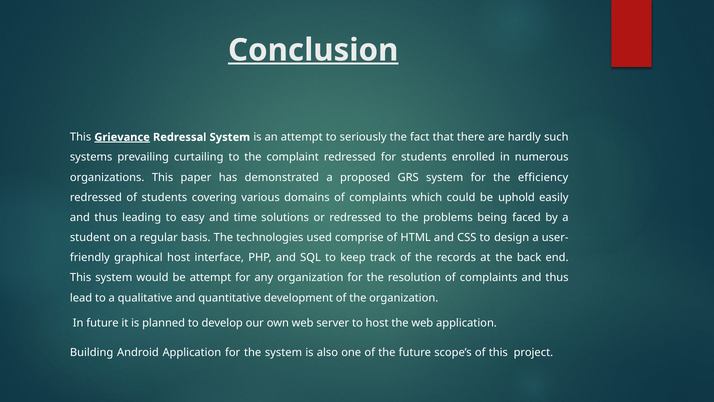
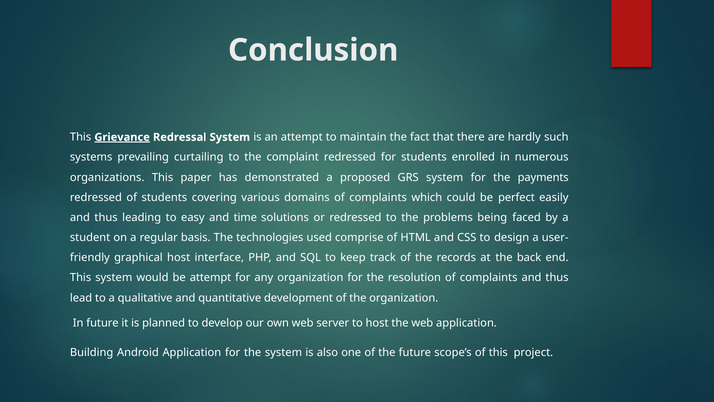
Conclusion underline: present -> none (313, 50)
seriously: seriously -> maintain (363, 137)
efficiency: efficiency -> payments (543, 177)
uphold: uphold -> perfect (516, 197)
